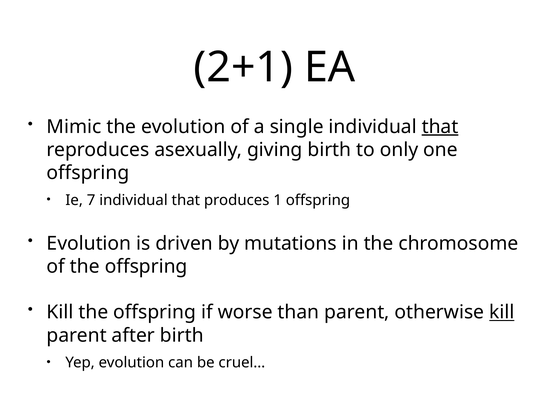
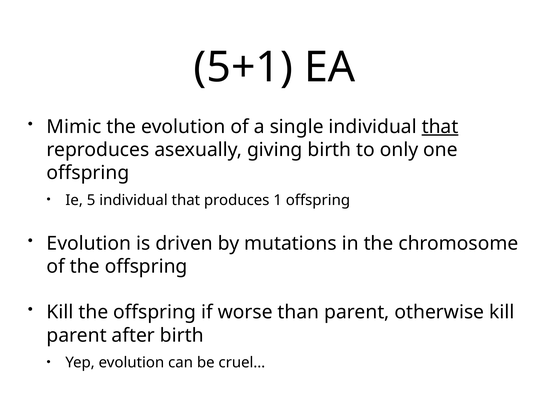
2+1: 2+1 -> 5+1 (243, 67)
7: 7 -> 5 (91, 201)
kill underline: present -> none (502, 313)
